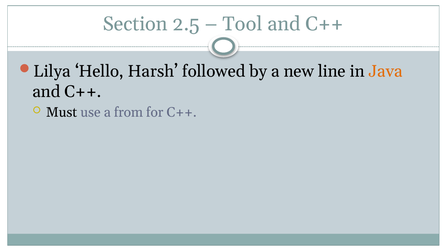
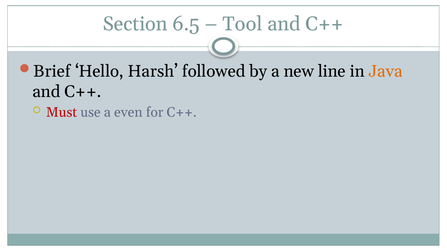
2.5: 2.5 -> 6.5 (186, 24)
Lilya: Lilya -> Brief (52, 72)
Must colour: black -> red (62, 112)
from: from -> even (128, 112)
